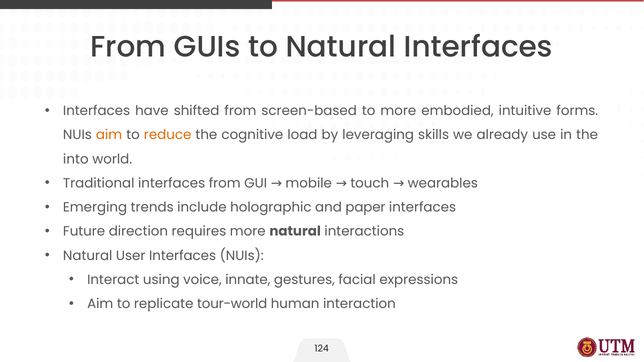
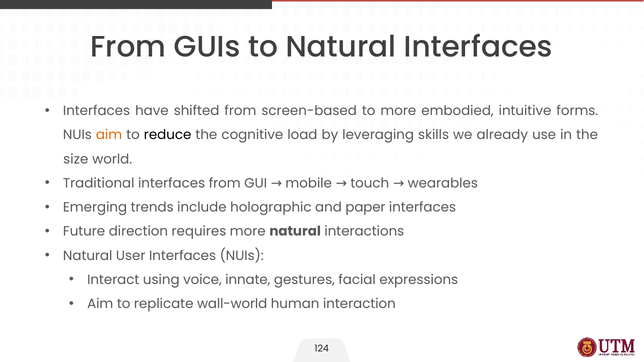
reduce colour: orange -> black (168, 135)
into: into -> size (76, 159)
tour-world: tour-world -> wall-world (232, 304)
